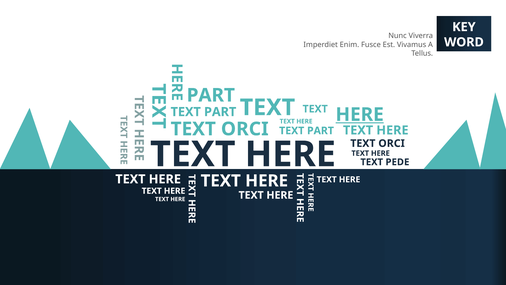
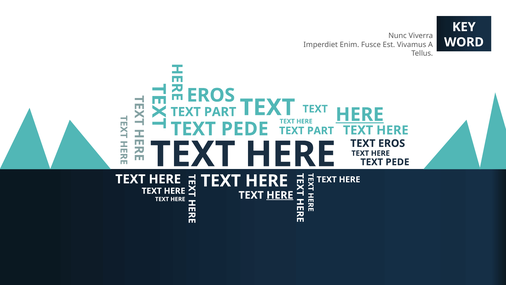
PART: PART -> EROS (211, 95)
ORCI: ORCI -> PEDE (245, 129)
ORCI: ORCI -> EROS (392, 143)
HERE underline: none -> present (280, 195)
